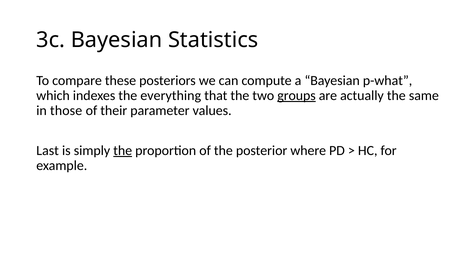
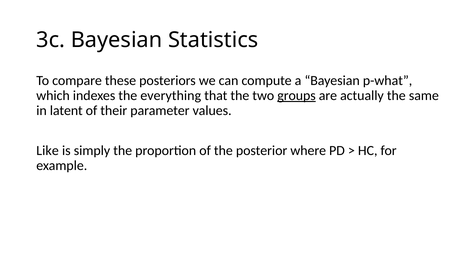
those: those -> latent (66, 110)
Last: Last -> Like (48, 150)
the underline: present -> none (123, 150)
